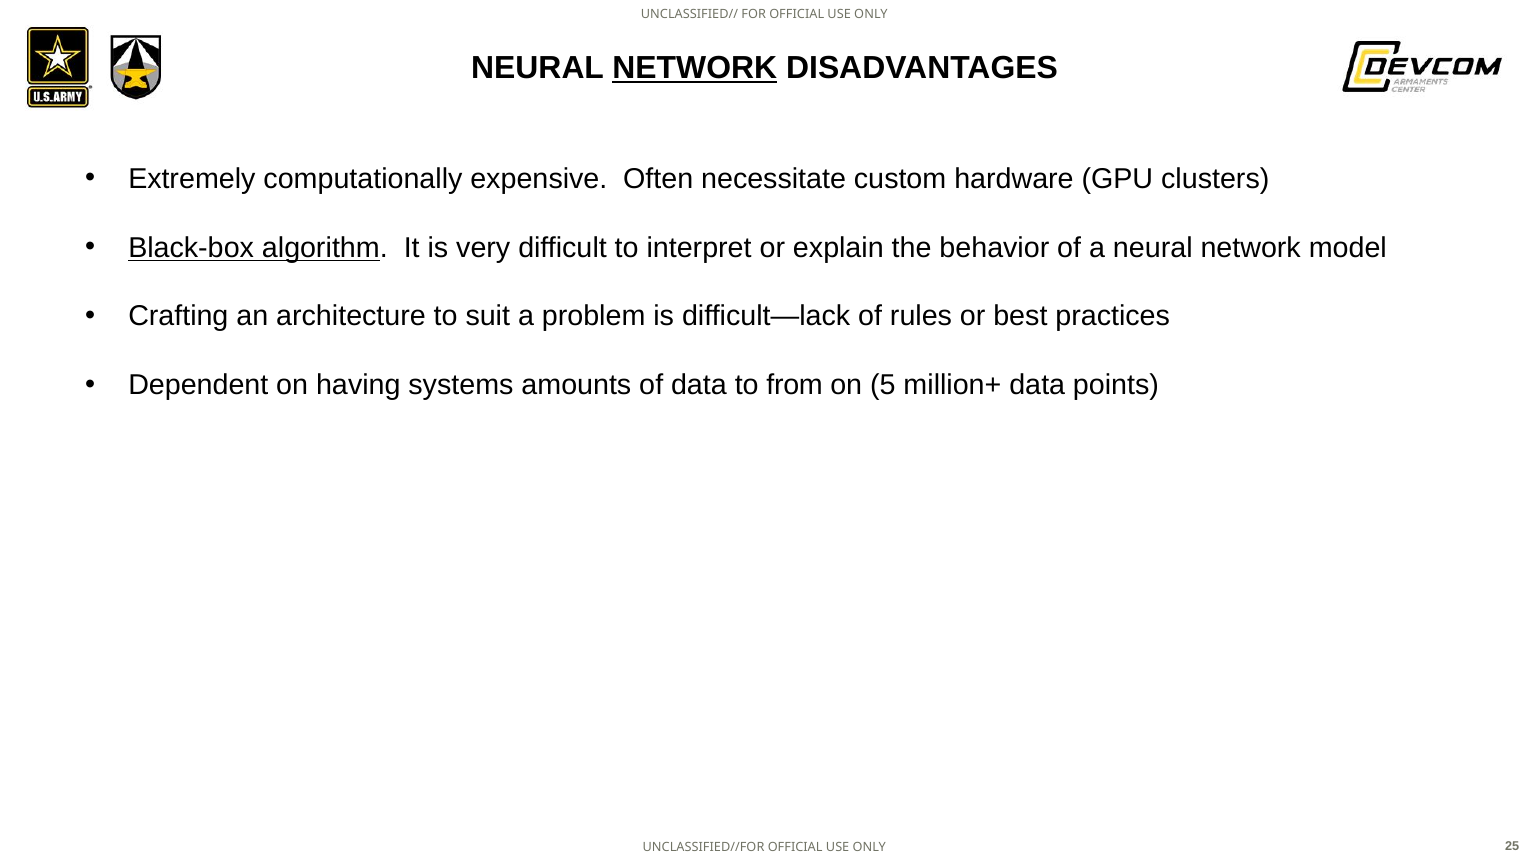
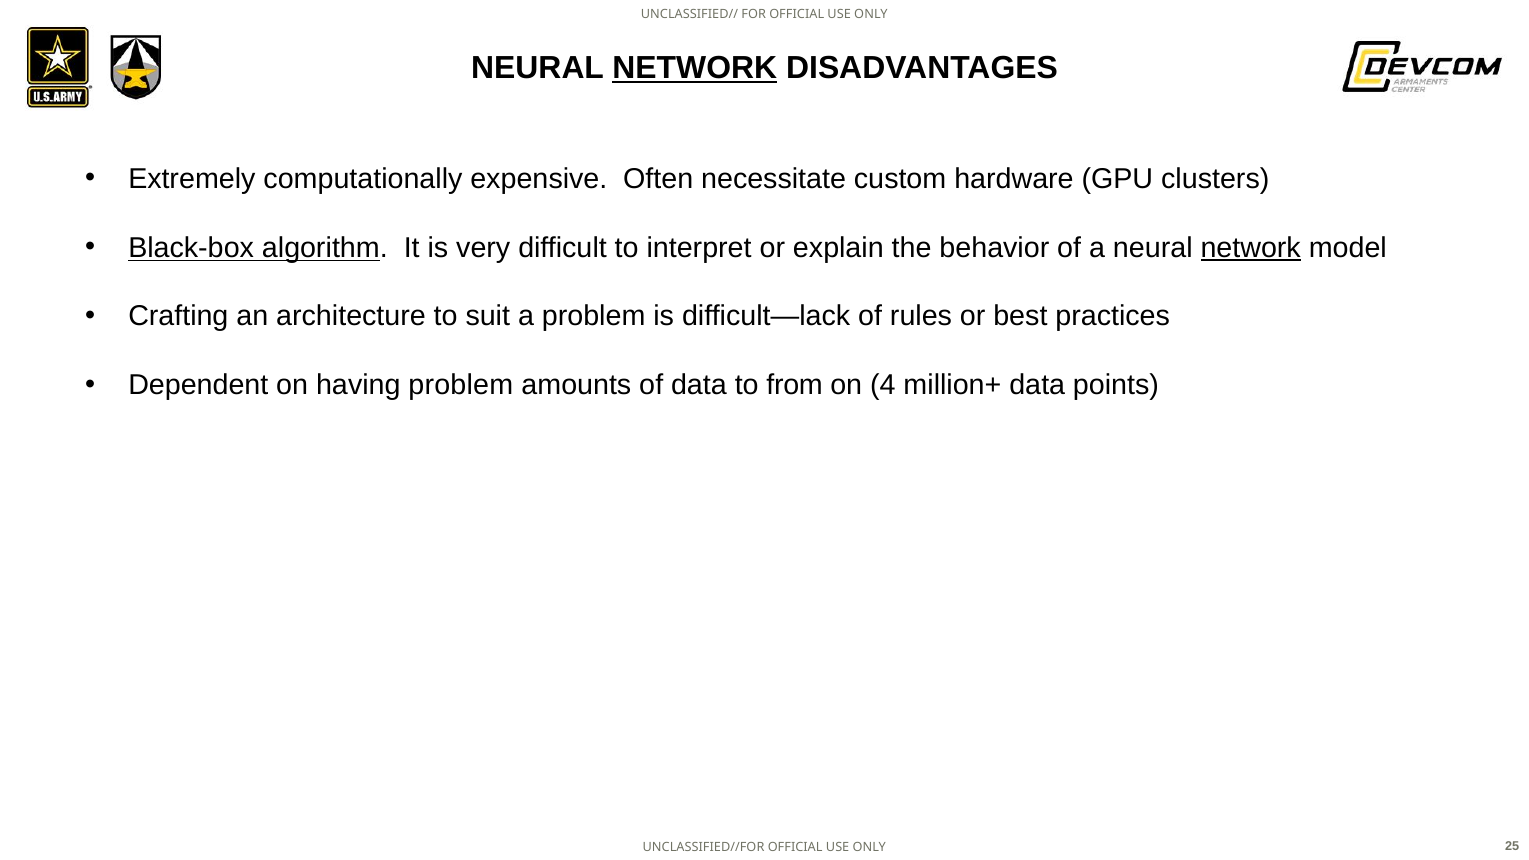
network underline: none -> present (1251, 248)
having systems: systems -> problem (461, 385)
5: 5 -> 4 (883, 385)
